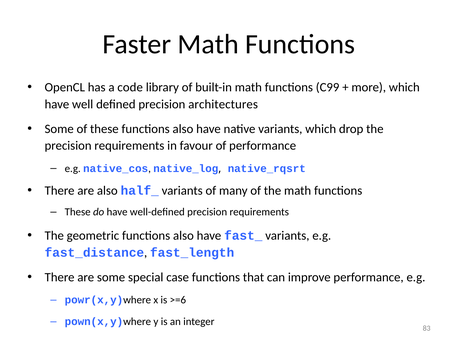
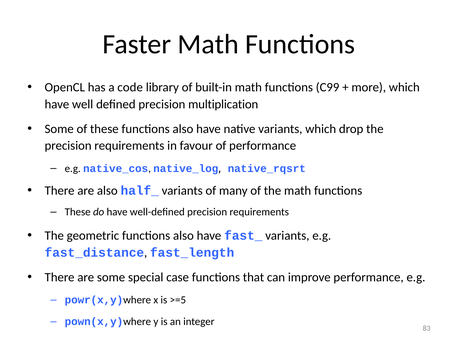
architectures: architectures -> multiplication (223, 104)
>=6: >=6 -> >=5 (178, 300)
